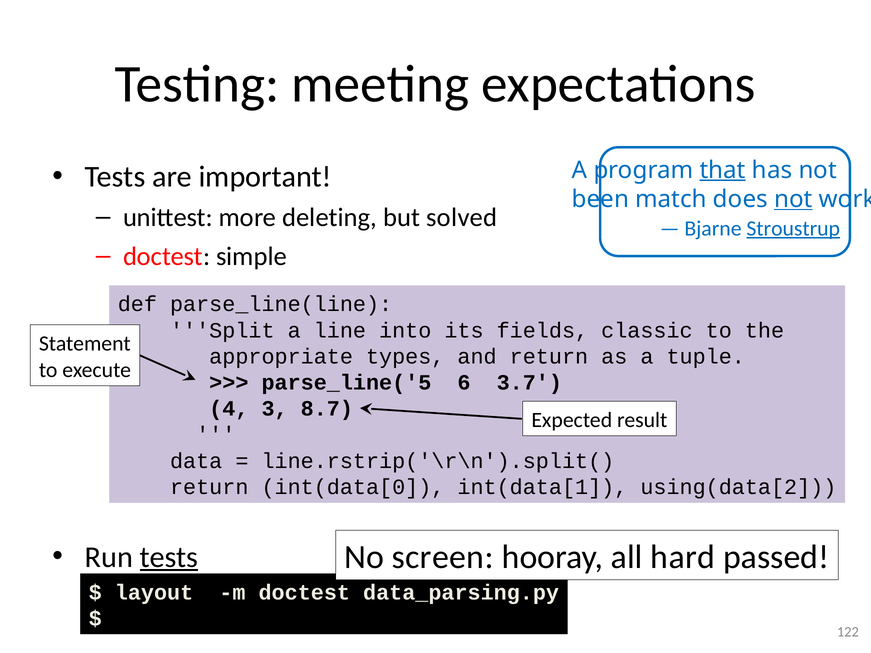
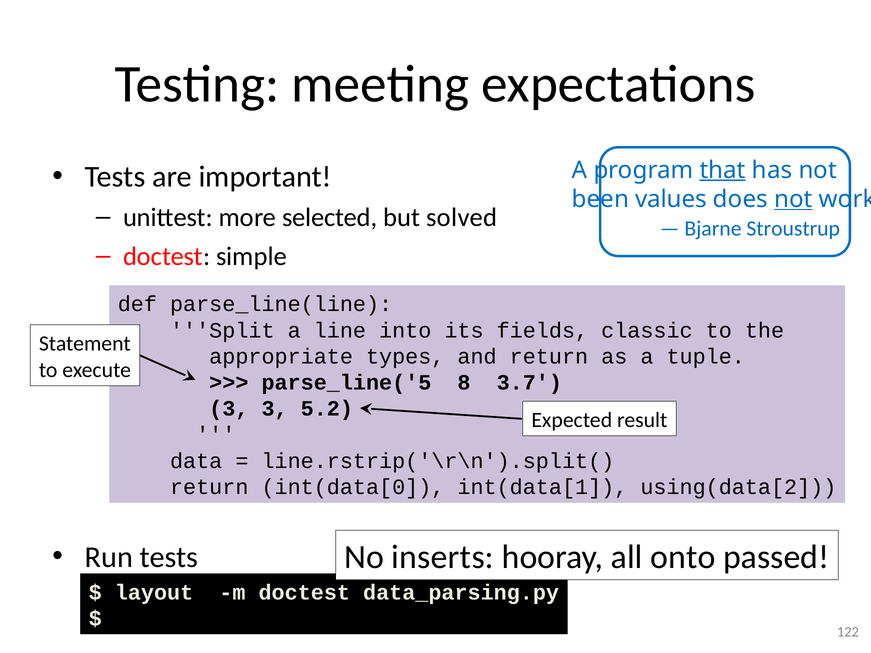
match: match -> values (671, 199)
deleting: deleting -> selected (330, 218)
Stroustrup underline: present -> none (793, 229)
6: 6 -> 8 (464, 383)
4: 4 -> 3 (229, 409)
8.7: 8.7 -> 5.2 (327, 409)
tests underline: present -> none (169, 557)
screen: screen -> inserts (443, 558)
hard: hard -> onto (683, 558)
